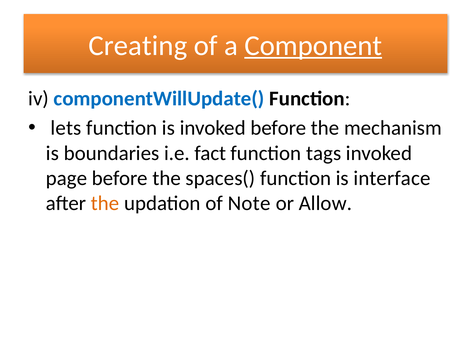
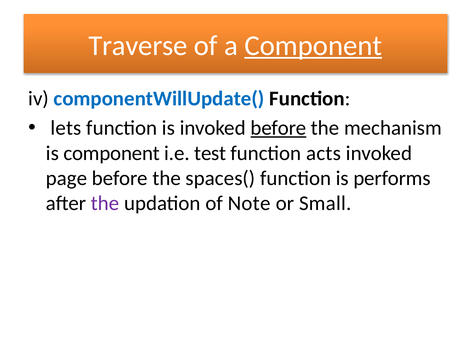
Creating: Creating -> Traverse (138, 46)
before underline: none -> present (278, 128)
is boundaries: boundaries -> component (112, 153)
fact: fact -> test (210, 153)
tags: tags -> acts (324, 153)
interface: interface -> performs (392, 178)
the colour: orange -> purple (105, 204)
Allow: Allow -> Small (325, 204)
